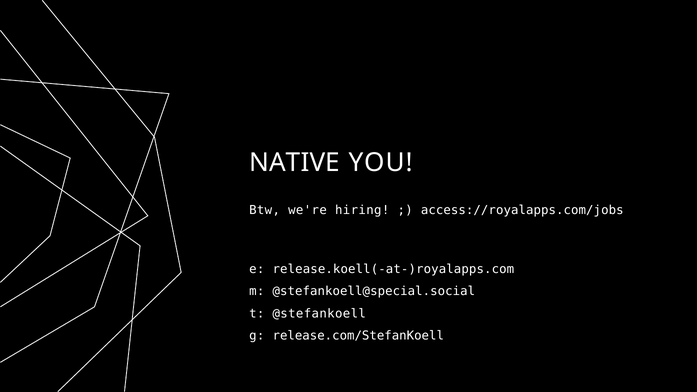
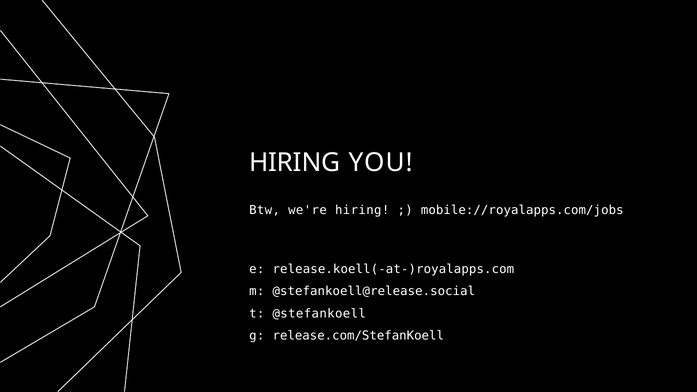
NATIVE: NATIVE -> HIRING (295, 163)
access://royalapps.com/jobs: access://royalapps.com/jobs -> mobile://royalapps.com/jobs (522, 210)
@stefankoell@special.social: @stefankoell@special.social -> @stefankoell@release.social (374, 291)
